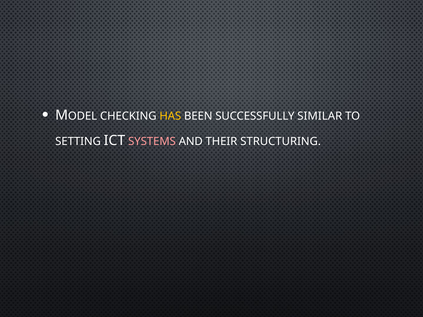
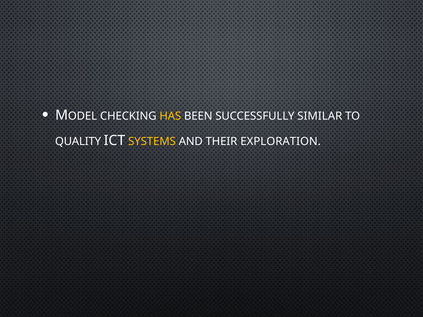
SETTING: SETTING -> QUALITY (78, 142)
SYSTEMS colour: pink -> yellow (152, 142)
STRUCTURING: STRUCTURING -> EXPLORATION (281, 142)
